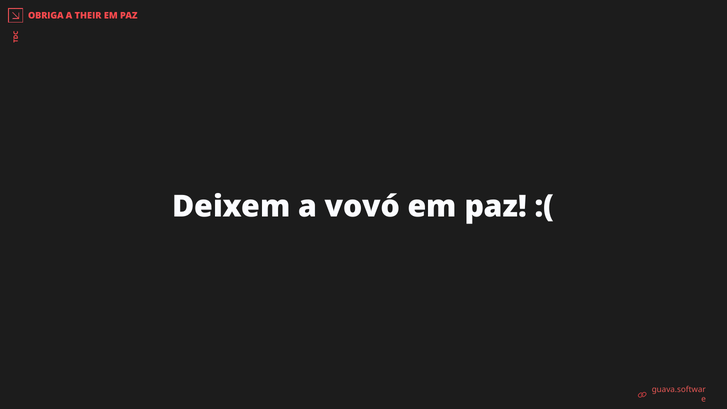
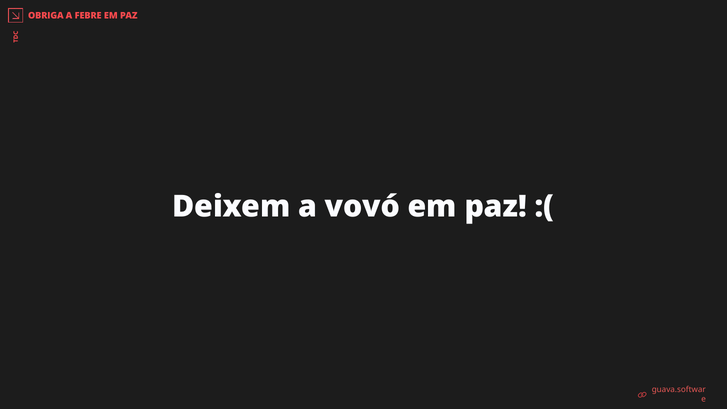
THEIR: THEIR -> FEBRE (88, 16)
